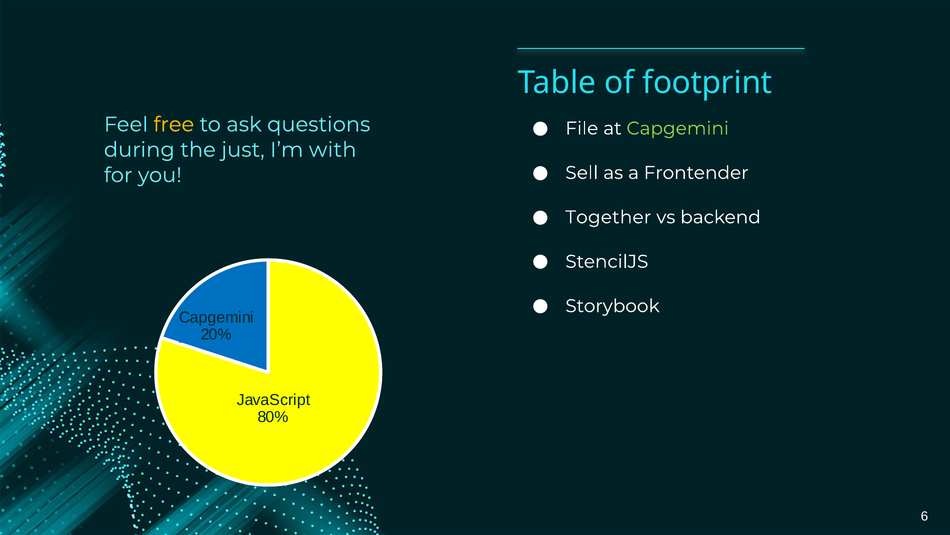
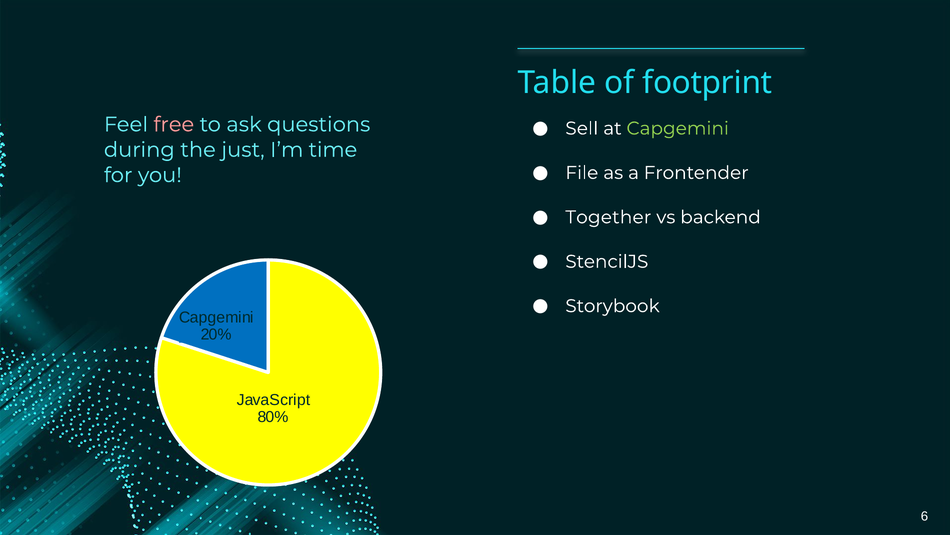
File: File -> Sell (582, 128)
free colour: yellow -> pink (174, 124)
with: with -> time (333, 150)
Sell: Sell -> File (582, 173)
